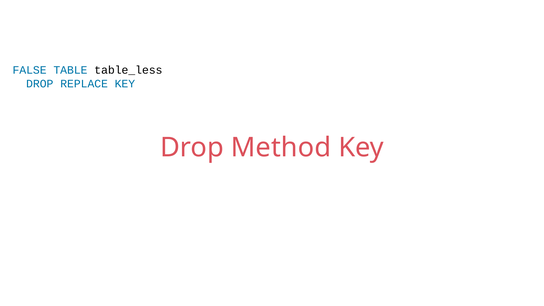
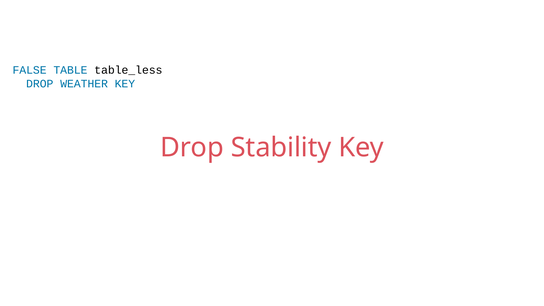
REPLACE: REPLACE -> WEATHER (84, 84)
Method: Method -> Stability (281, 148)
